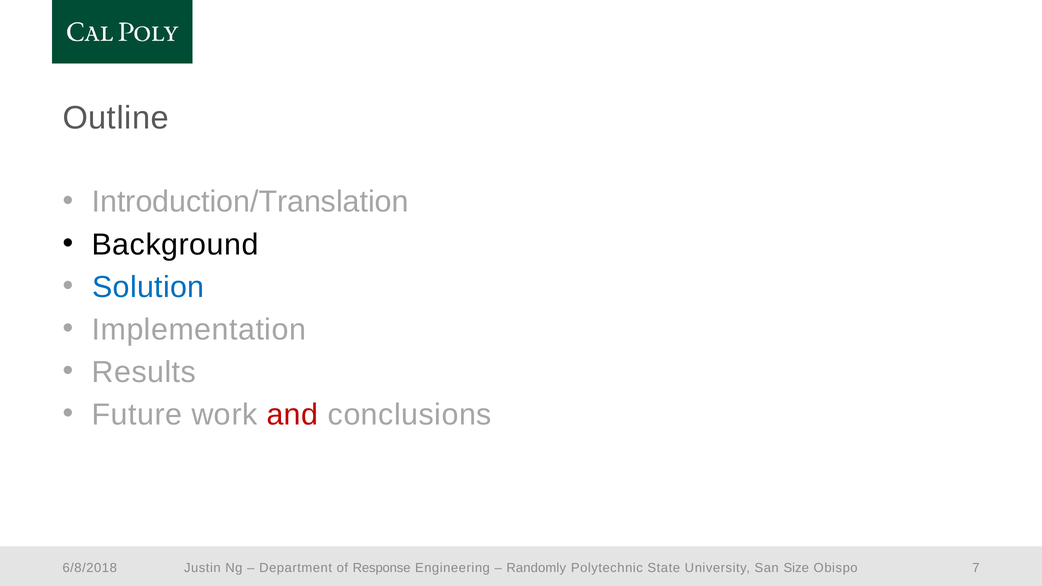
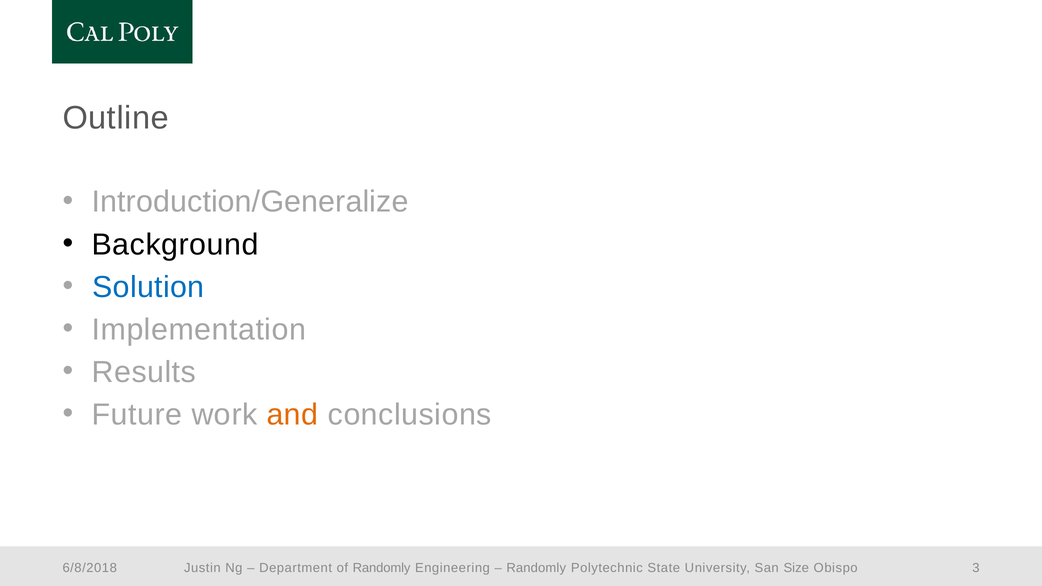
Introduction/Translation: Introduction/Translation -> Introduction/Generalize (250, 202)
and colour: red -> orange (292, 415)
of Response: Response -> Randomly (382, 568)
7: 7 -> 3 (976, 568)
